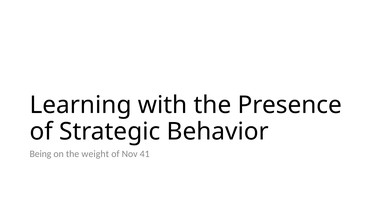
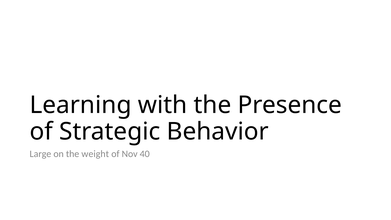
Being: Being -> Large (40, 154)
41: 41 -> 40 (145, 154)
